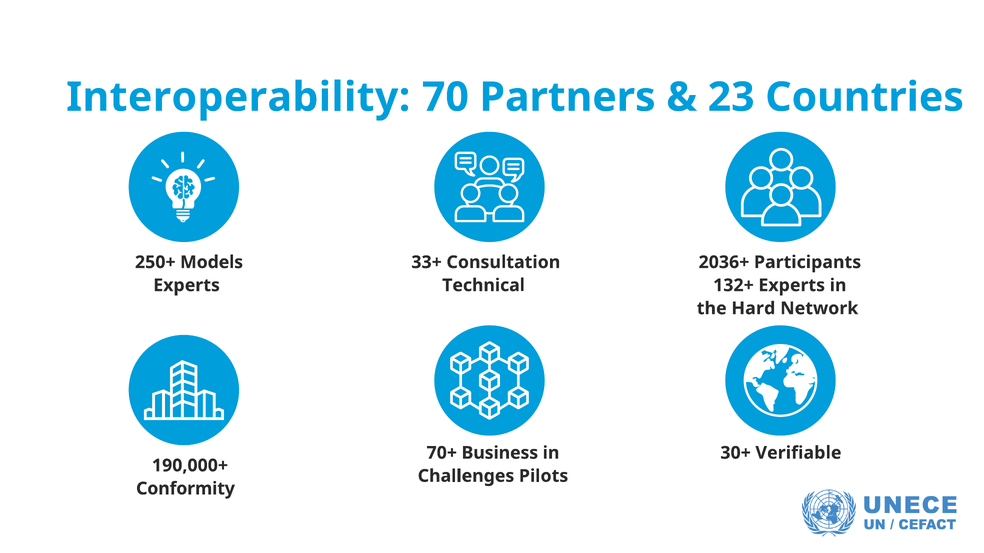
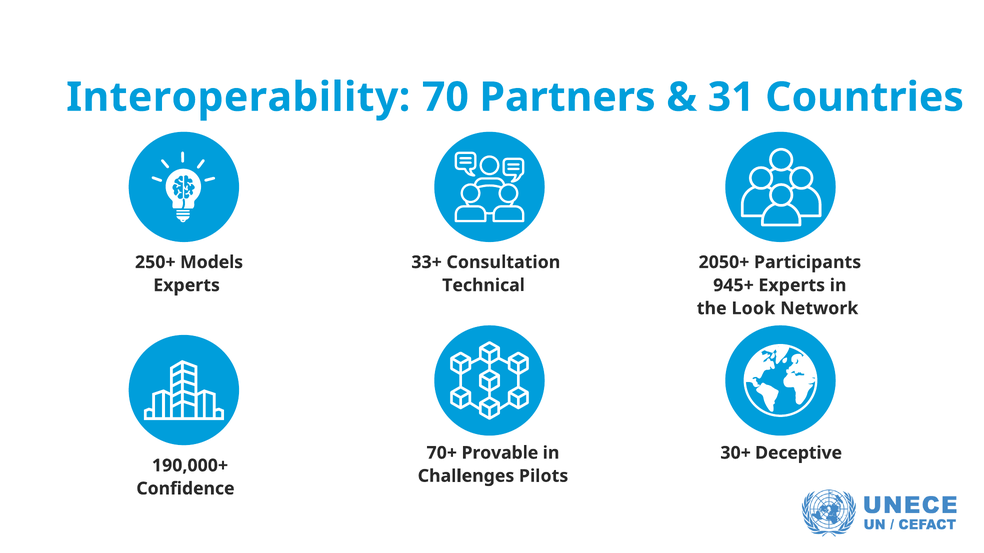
23: 23 -> 31 (731, 97)
2036+: 2036+ -> 2050+ (724, 262)
132+: 132+ -> 945+ (733, 286)
Hard: Hard -> Look (753, 309)
Business: Business -> Provable (500, 453)
Verifiable: Verifiable -> Deceptive (799, 453)
Conformity: Conformity -> Confidence (185, 489)
